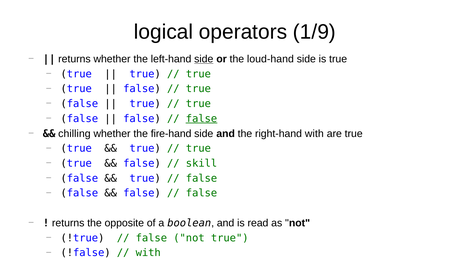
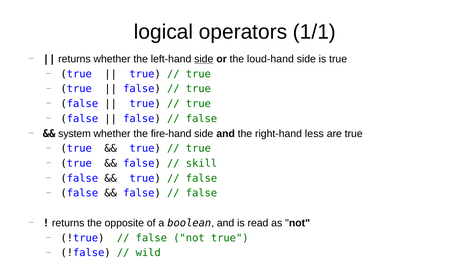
1/9: 1/9 -> 1/1 (314, 32)
false underline: present -> none (202, 118)
chilling: chilling -> system (75, 133)
right-hand with: with -> less (314, 133)
with: with -> wild (148, 252)
